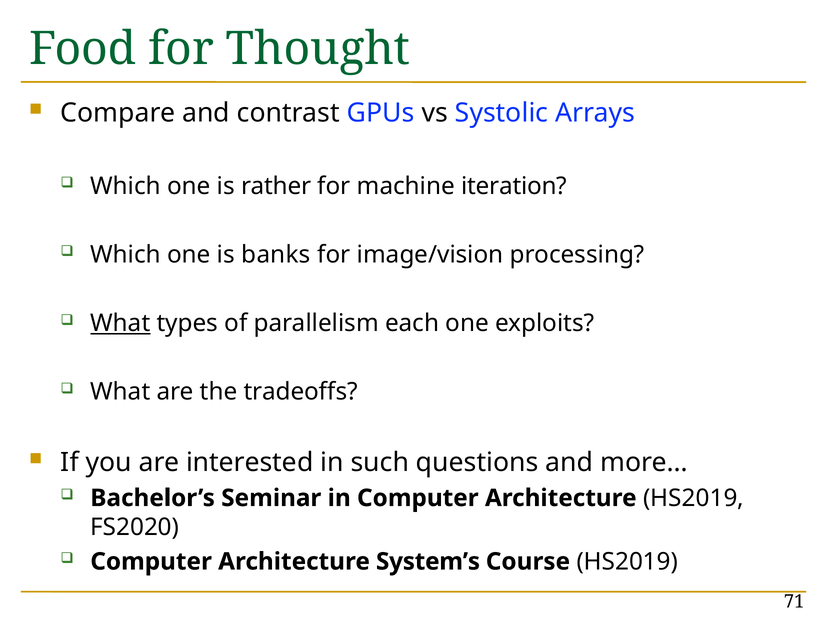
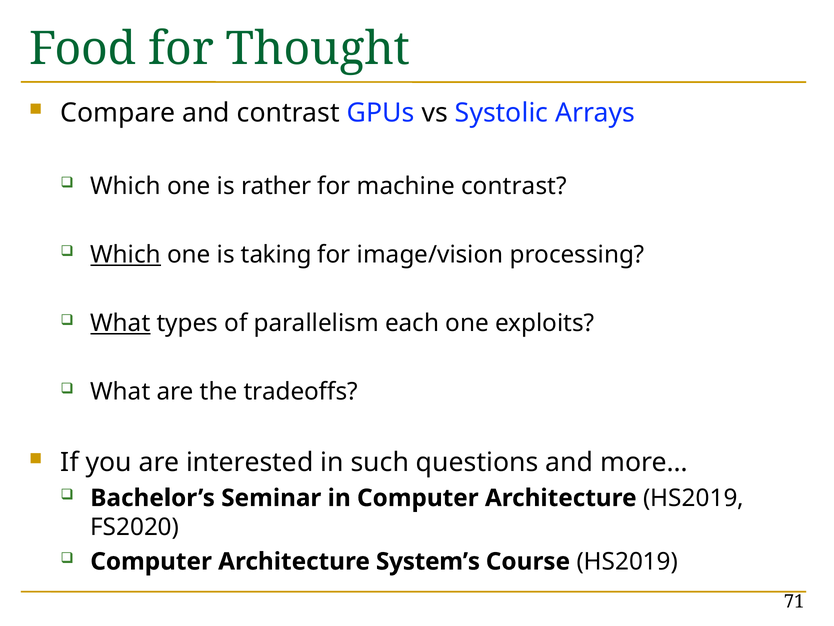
machine iteration: iteration -> contrast (514, 186)
Which underline: none -> present (126, 254)
banks: banks -> taking (276, 254)
